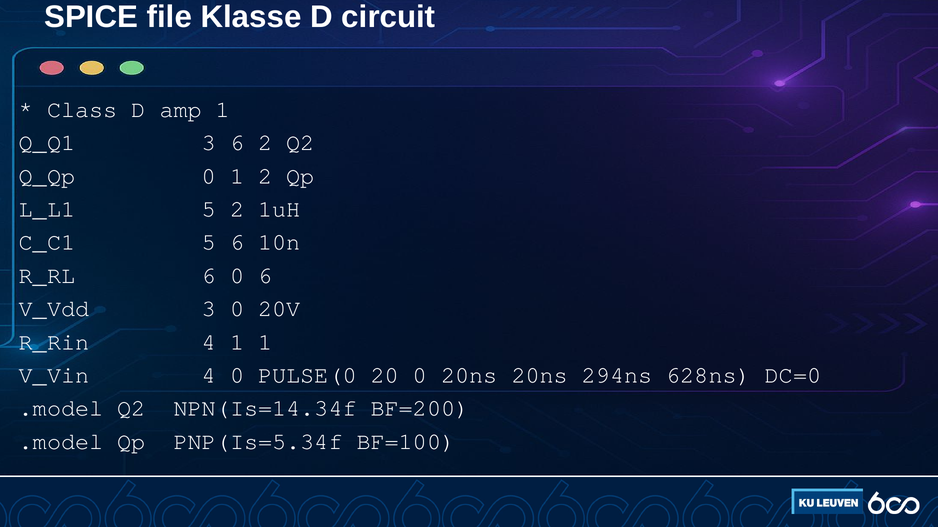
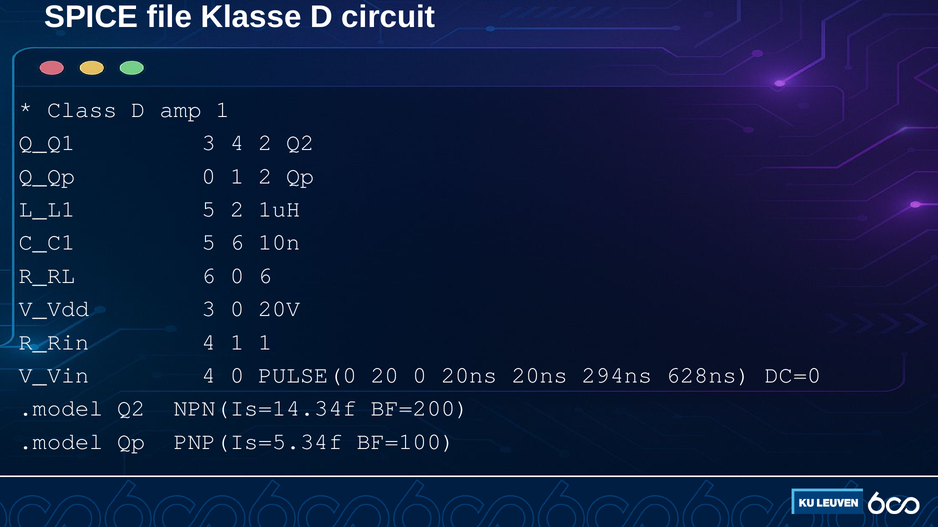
3 6: 6 -> 4 (237, 143)
